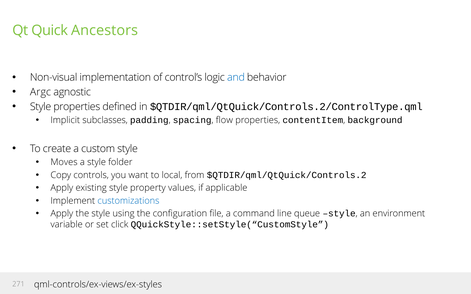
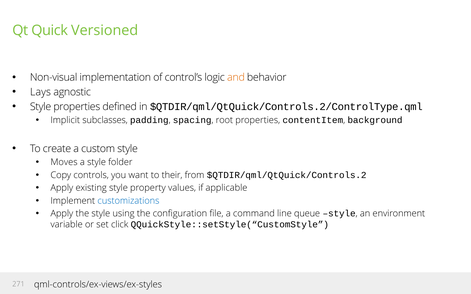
Ancestors: Ancestors -> Versioned (105, 30)
and colour: blue -> orange (236, 78)
Argc: Argc -> Lays (40, 92)
flow: flow -> root (224, 120)
local: local -> their (172, 175)
